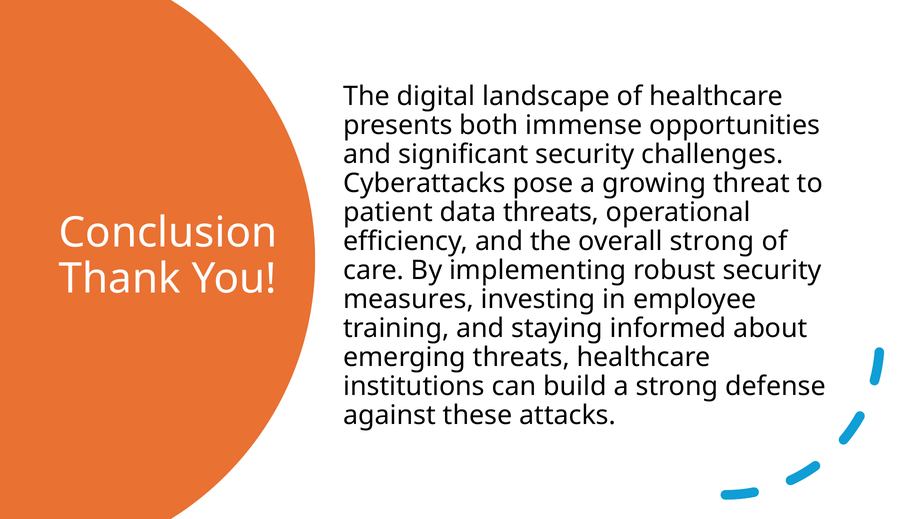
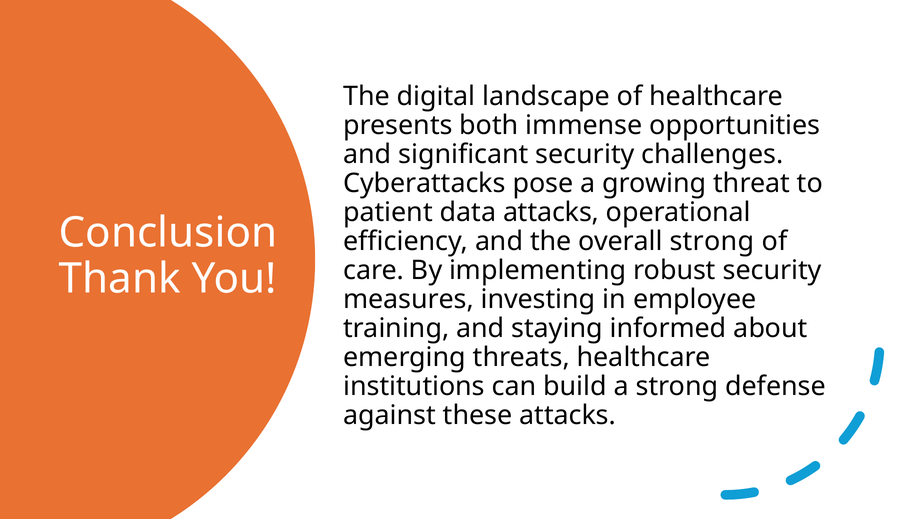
data threats: threats -> attacks (551, 212)
